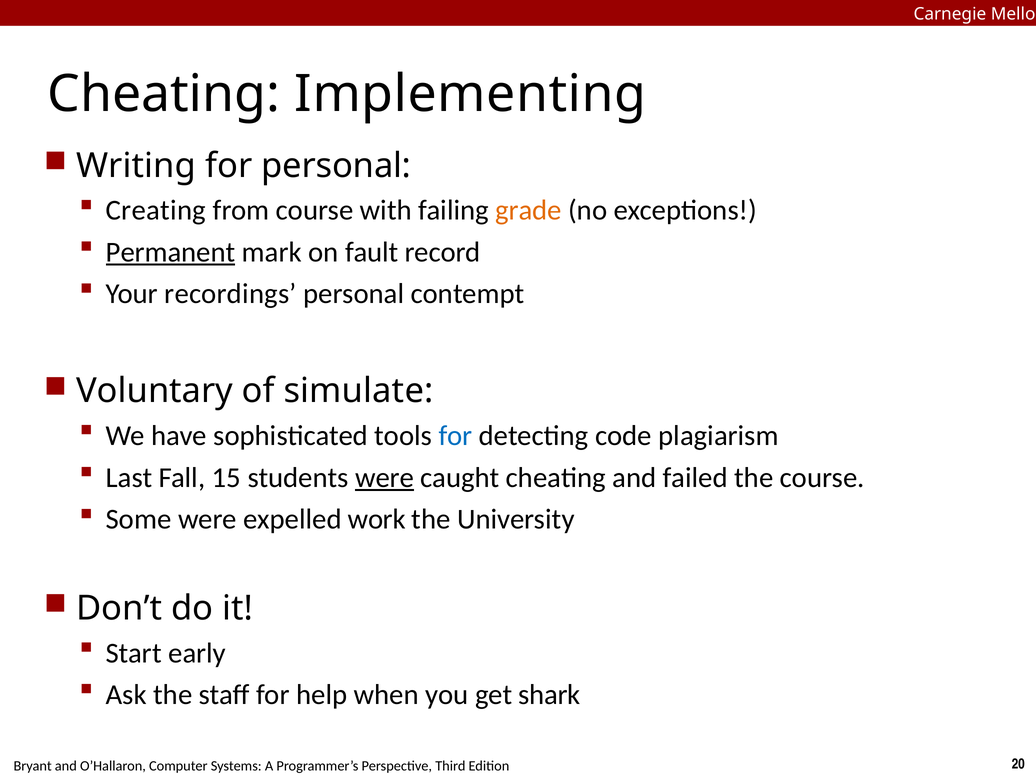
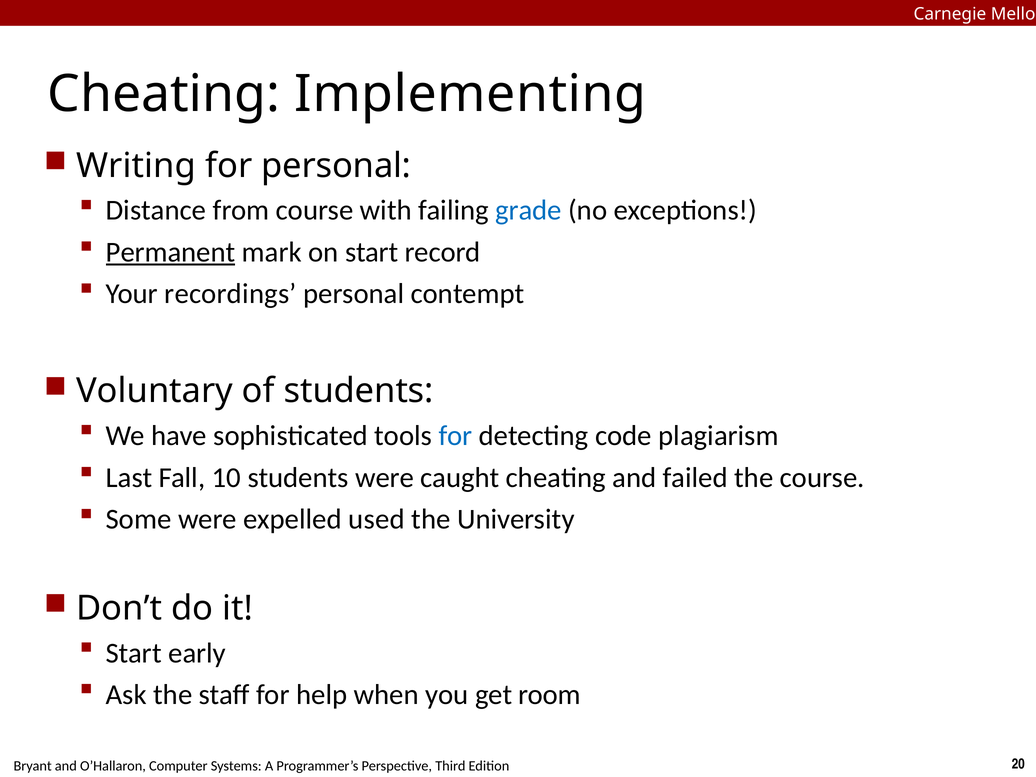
Creating: Creating -> Distance (156, 210)
grade colour: orange -> blue (529, 210)
on fault: fault -> start (372, 252)
of simulate: simulate -> students (359, 391)
15: 15 -> 10 (226, 478)
were underline: present -> none (385, 478)
work: work -> used (377, 519)
shark: shark -> room (549, 695)
